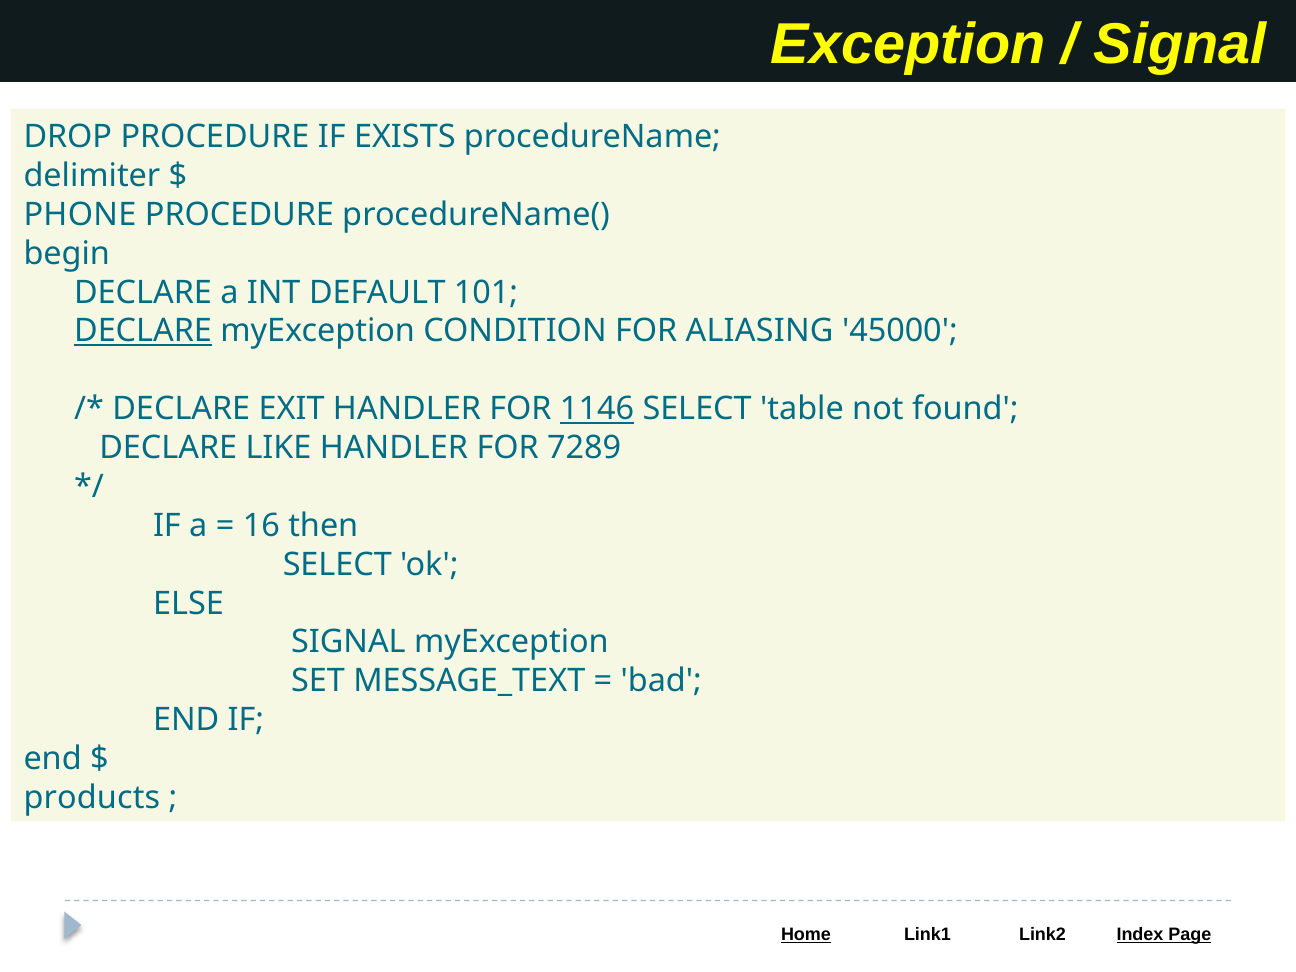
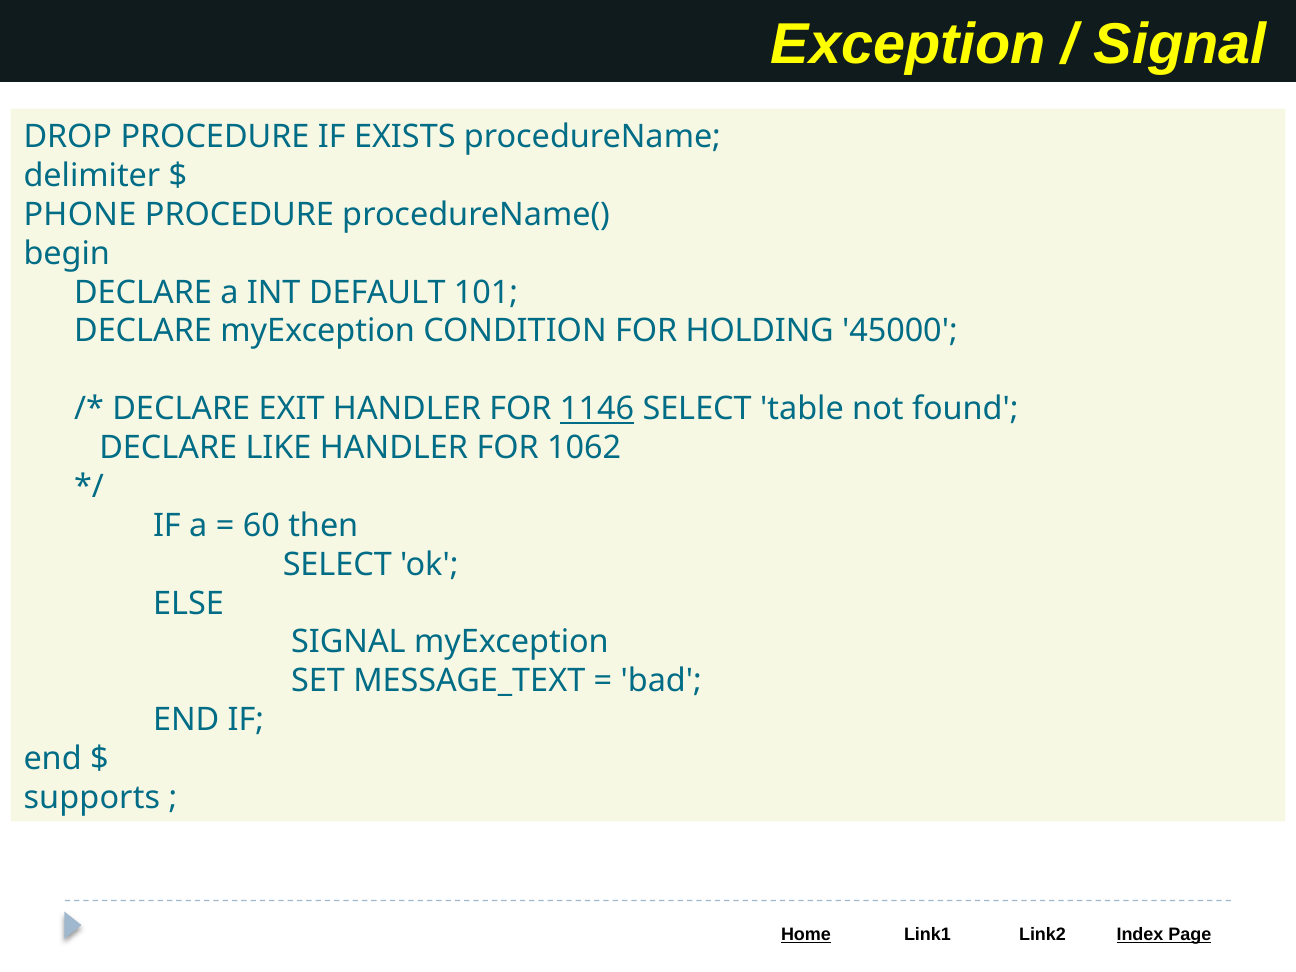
DECLARE underline: present -> none (143, 331)
ALIASING: ALIASING -> HOLDING (760, 331)
7289: 7289 -> 1062 (584, 448)
16: 16 -> 60 (261, 526)
products: products -> supports (92, 798)
